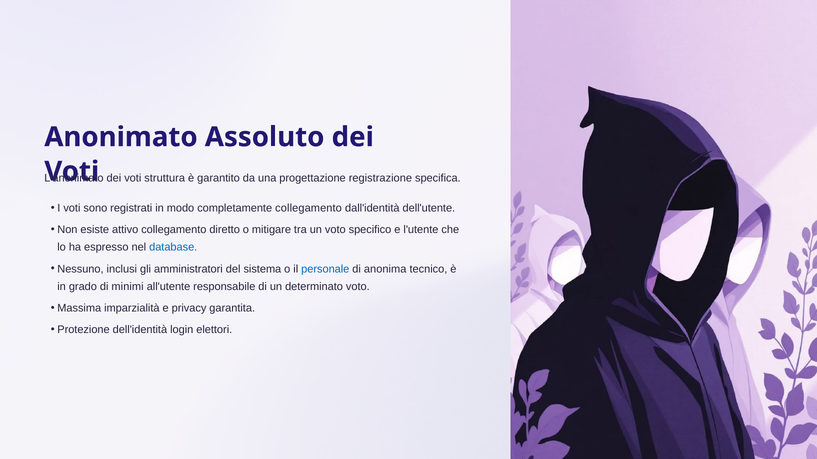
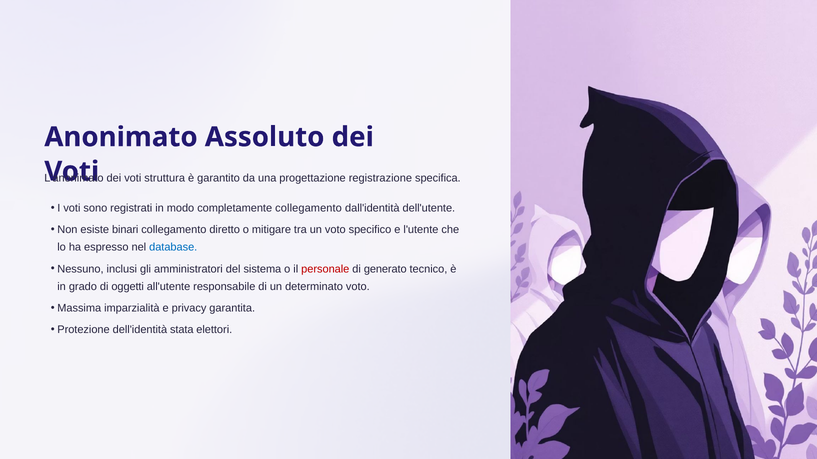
attivo: attivo -> binari (125, 230)
personale colour: blue -> red (325, 269)
anonima: anonima -> generato (385, 269)
minimi: minimi -> oggetti (128, 287)
login: login -> stata (182, 330)
